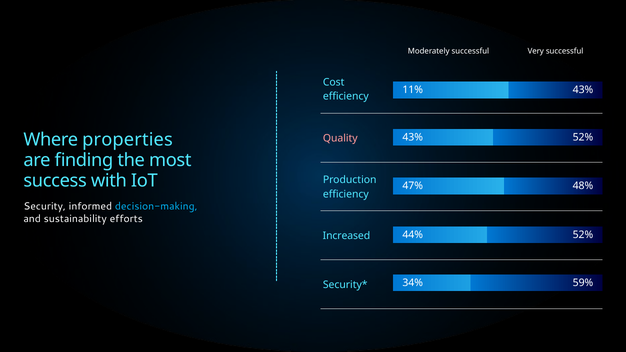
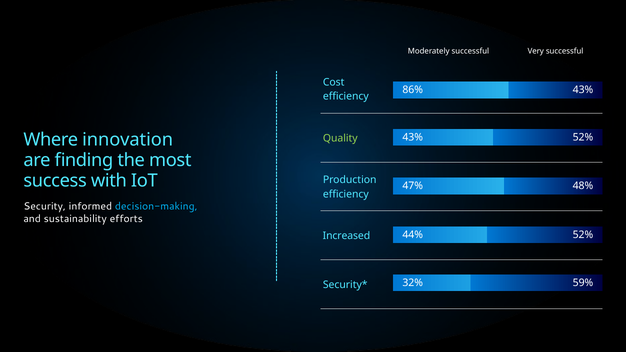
11%: 11% -> 86% (413, 90)
properties: properties -> innovation (128, 140)
Quality colour: pink -> light green (340, 138)
34%: 34% -> 32% (413, 283)
